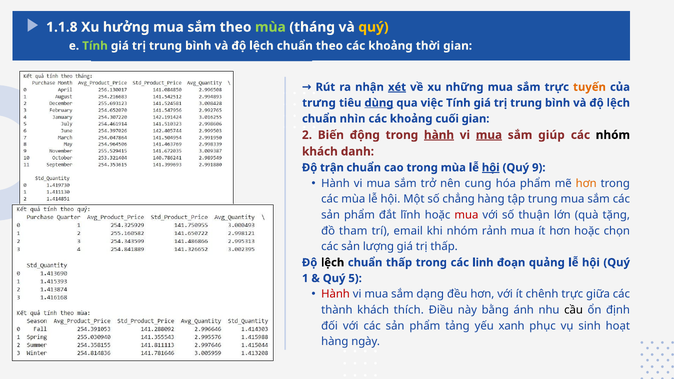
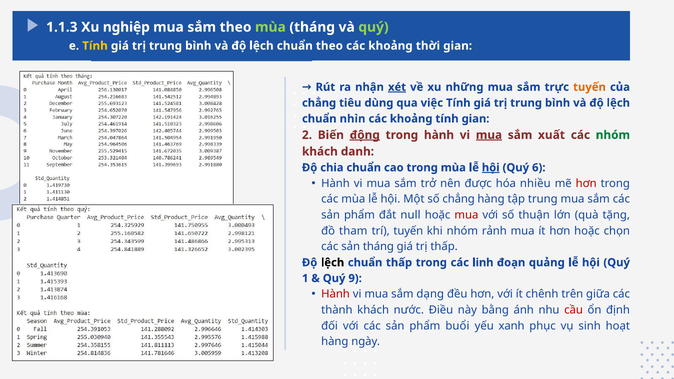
1.1.8: 1.1.8 -> 1.1.3 (62, 27)
hưởng: hưởng -> nghiệp (126, 27)
quý colour: yellow -> light green (373, 27)
Tính colour: light green -> yellow (95, 46)
trưng: trưng -> chẳng (319, 103)
dùng underline: present -> none (379, 103)
khoảng cuối: cuối -> tính (447, 119)
động underline: none -> present (365, 135)
hành underline: present -> none (439, 135)
giúp: giúp -> xuất (551, 135)
nhóm colour: black -> green (613, 135)
trận: trận -> chia (332, 168)
9: 9 -> 6 (539, 168)
cung: cung -> được (478, 183)
hóa phẩm: phẩm -> nhiều (535, 183)
hơn colour: orange -> red (586, 183)
lĩnh: lĩnh -> null (410, 215)
trí email: email -> tuyến (408, 231)
sản lượng: lượng -> tháng (378, 247)
5: 5 -> 9 (355, 278)
chênh trực: trực -> trên (572, 294)
thích: thích -> nước (409, 310)
cầu colour: black -> red (574, 310)
tảng: tảng -> buổi (457, 326)
